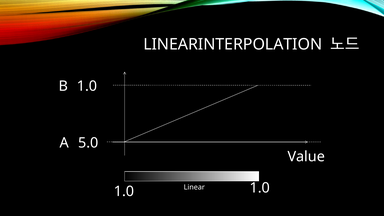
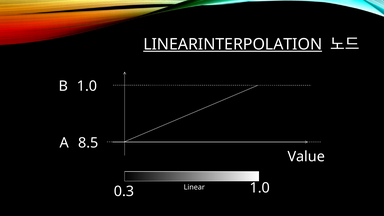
LINEARINTERPOLATION underline: none -> present (233, 44)
5.0: 5.0 -> 8.5 (88, 143)
1.0: 1.0 -> 0.3 (124, 191)
